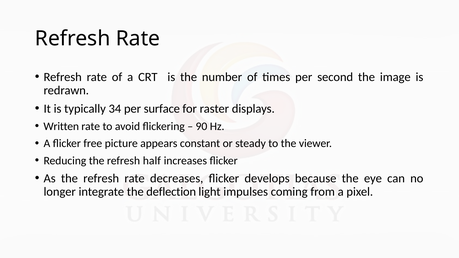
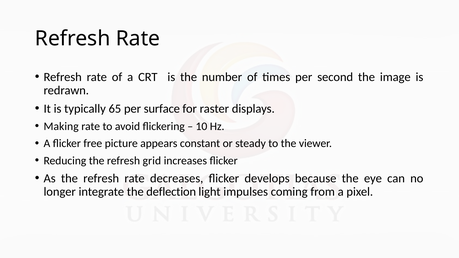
34: 34 -> 65 (115, 109)
Written: Written -> Making (61, 126)
90: 90 -> 10 (201, 126)
half: half -> grid (152, 161)
